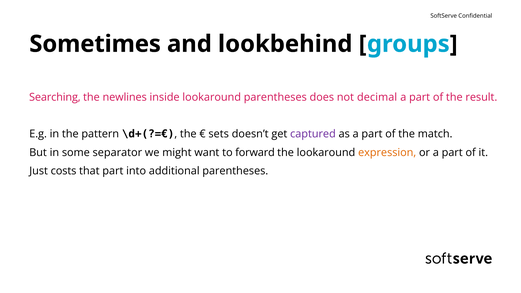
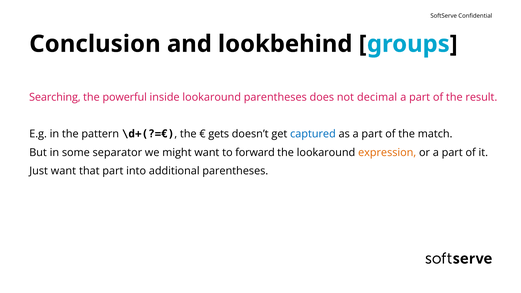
Sometimes: Sometimes -> Conclusion (95, 44)
newlines: newlines -> powerful (125, 97)
sets: sets -> gets (219, 134)
captured colour: purple -> blue (313, 134)
Just costs: costs -> want (63, 171)
